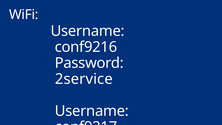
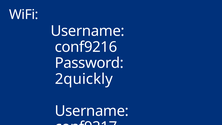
2service: 2service -> 2quickly (84, 79)
